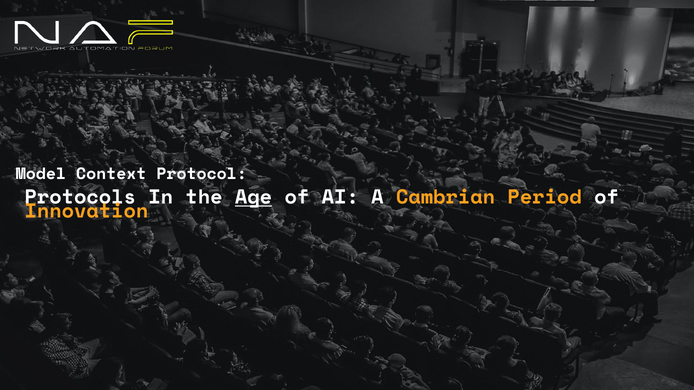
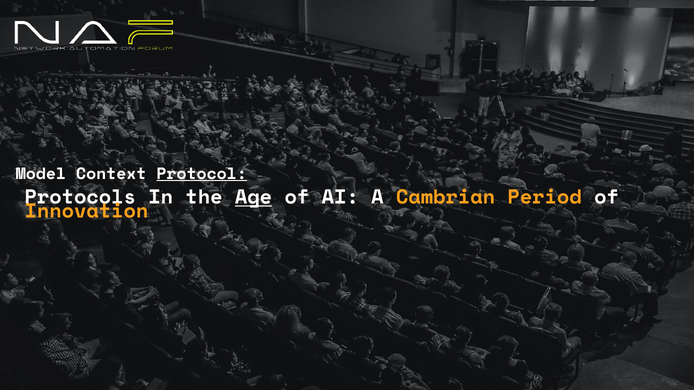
Protocol underline: none -> present (202, 174)
